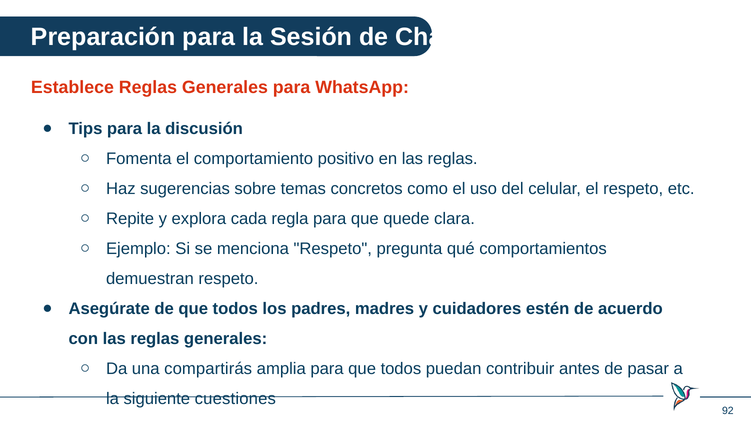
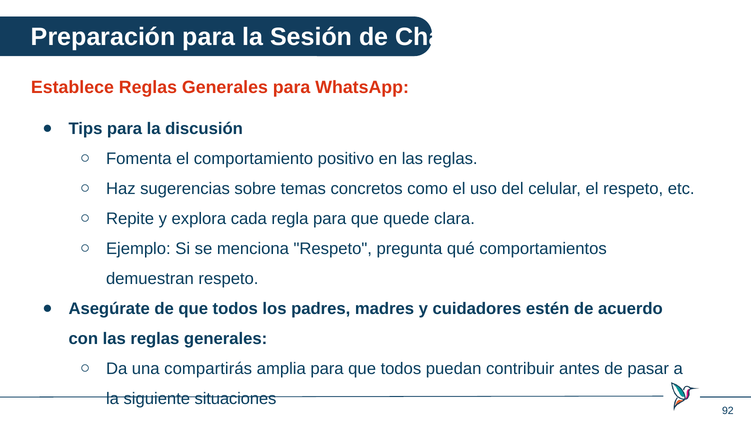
cuestiones: cuestiones -> situaciones (235, 398)
